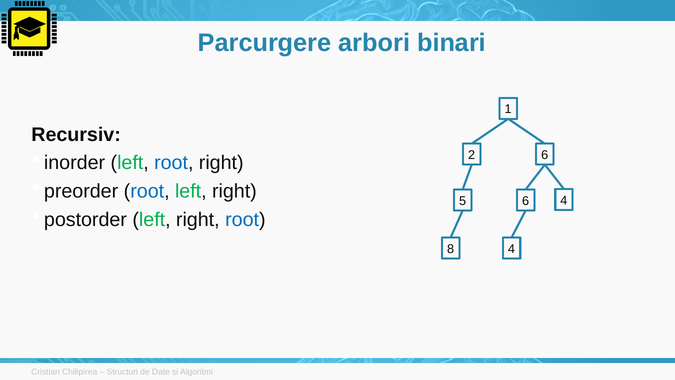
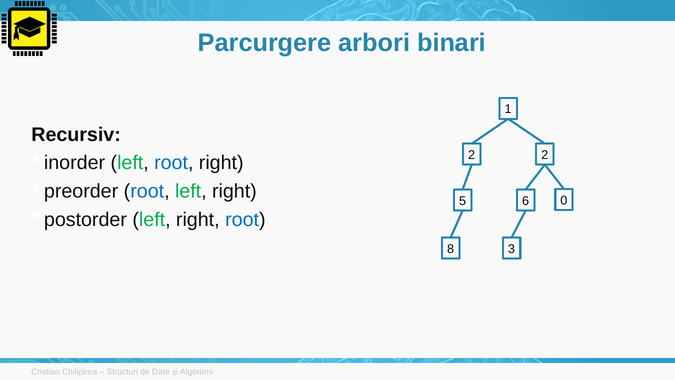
2 6: 6 -> 2 (545, 155)
6 4: 4 -> 0 (564, 200)
8 4: 4 -> 3 (511, 249)
